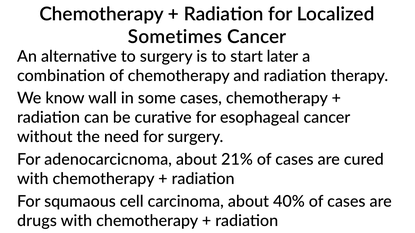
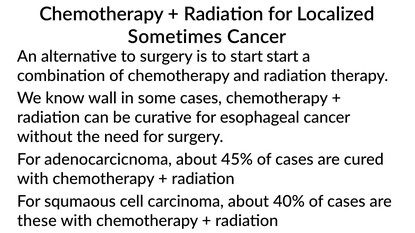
start later: later -> start (282, 56)
21%: 21% -> 45% (237, 160)
drugs: drugs -> these (37, 221)
